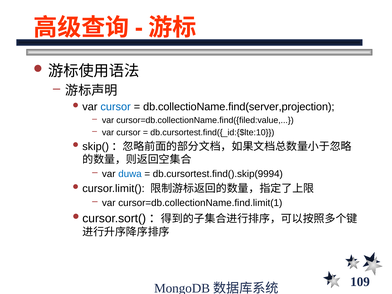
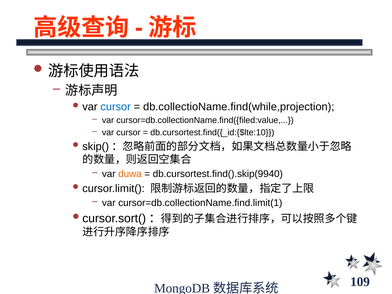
db.collectioName.find(server,projection: db.collectioName.find(server,projection -> db.collectioName.find(while,projection (239, 107)
duwa colour: blue -> orange (130, 174)
db.cursortest.find().skip(9994: db.cursortest.find().skip(9994 -> db.cursortest.find().skip(9940 (218, 174)
